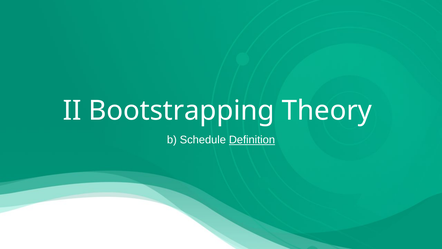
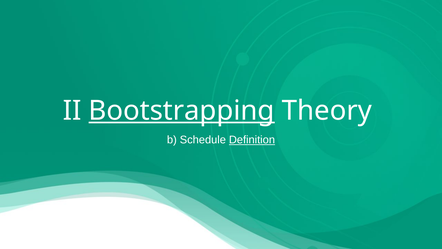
Bootstrapping underline: none -> present (182, 111)
